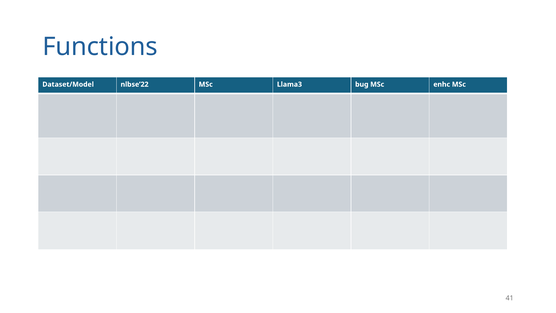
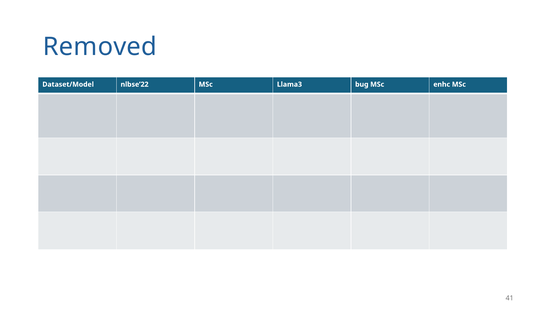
Functions: Functions -> Removed (100, 47)
